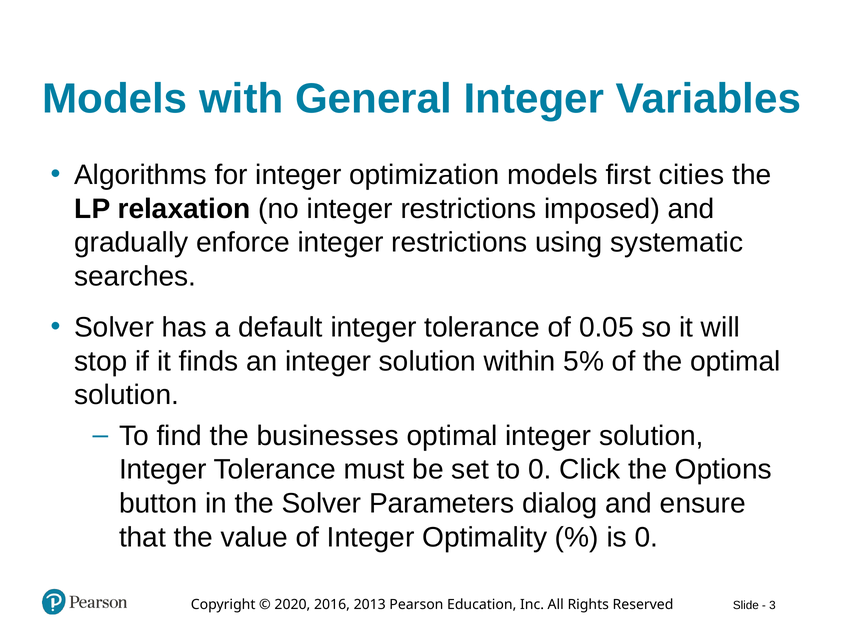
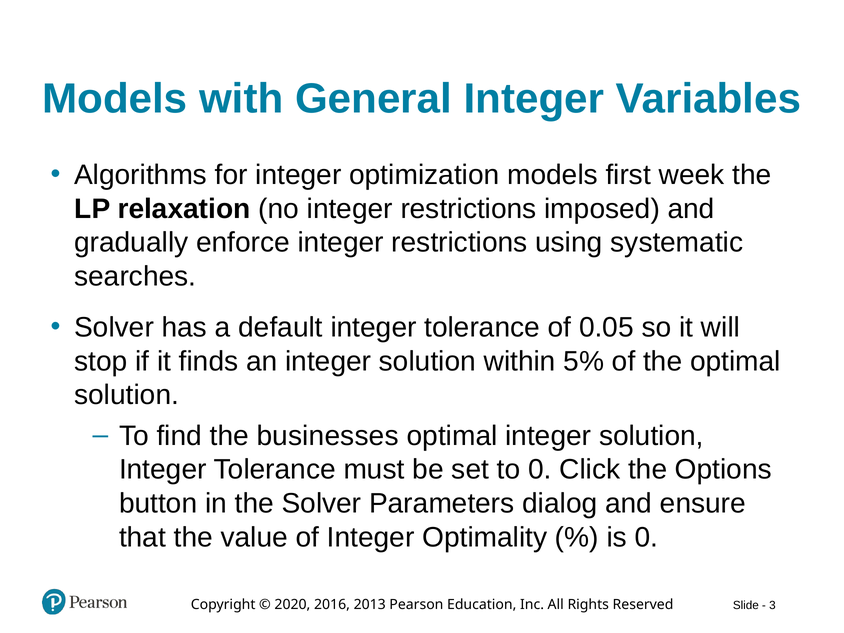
cities: cities -> week (692, 175)
